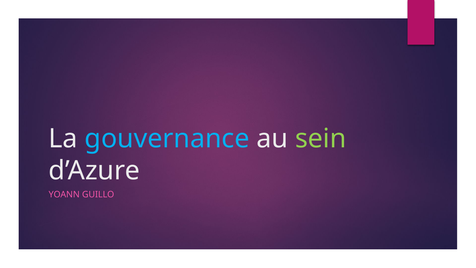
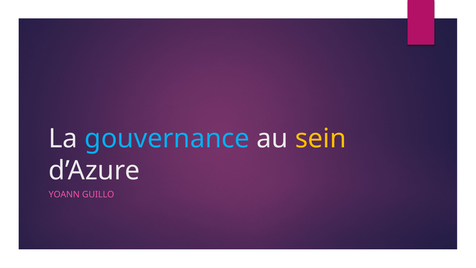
sein colour: light green -> yellow (321, 138)
